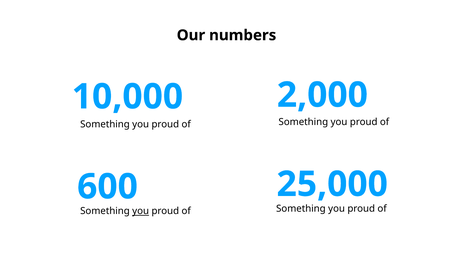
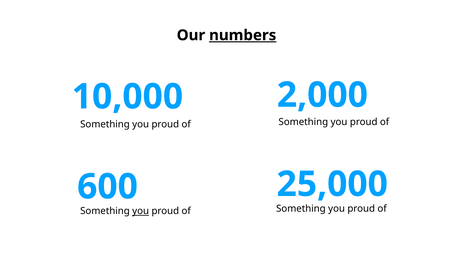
numbers underline: none -> present (243, 35)
